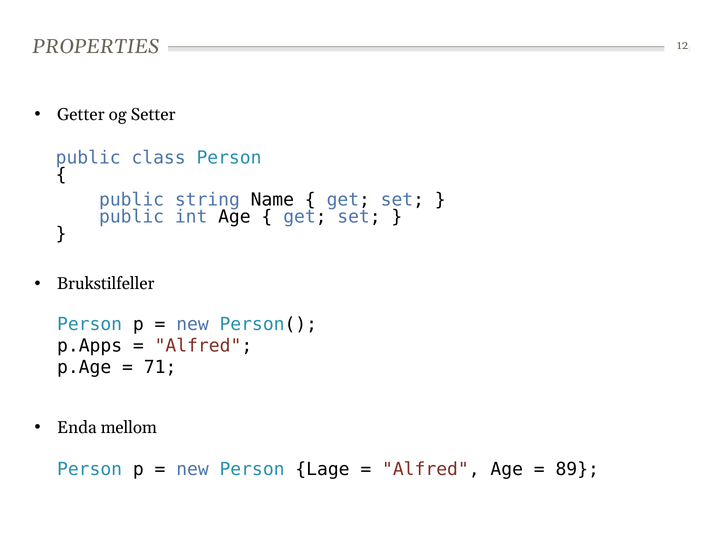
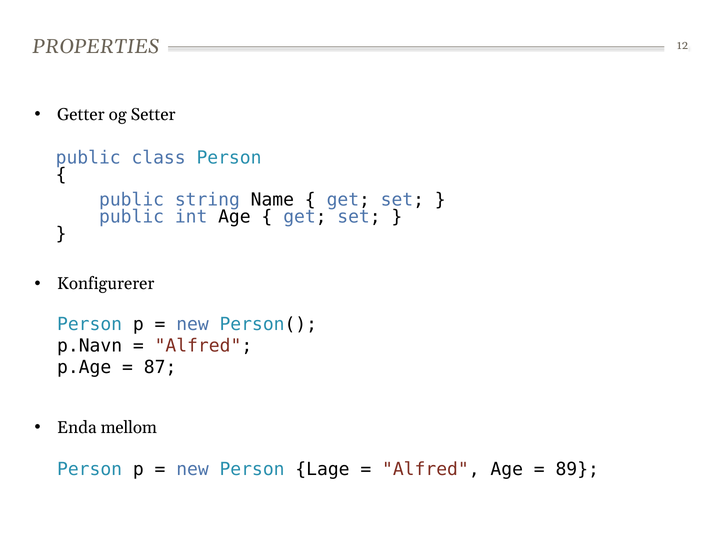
Brukstilfeller: Brukstilfeller -> Konfigurerer (106, 284)
p.Apps: p.Apps -> p.Navn (90, 346)
71: 71 -> 87 (160, 367)
